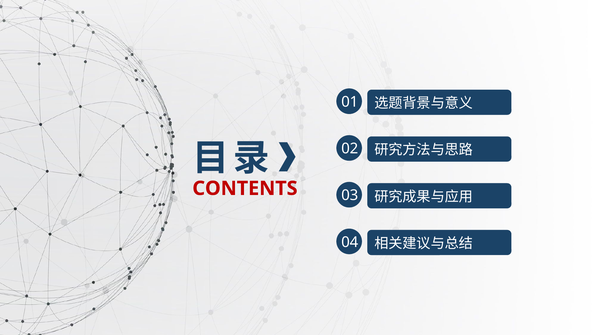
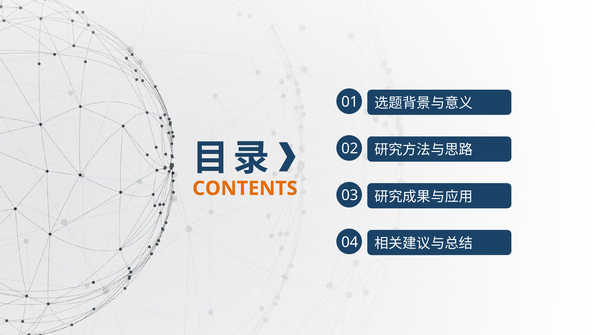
CONTENTS colour: red -> orange (245, 188)
